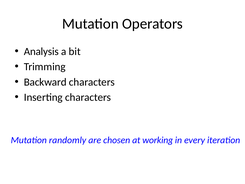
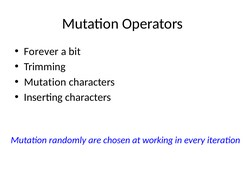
Analysis: Analysis -> Forever (41, 51)
Backward: Backward -> Mutation (45, 82)
